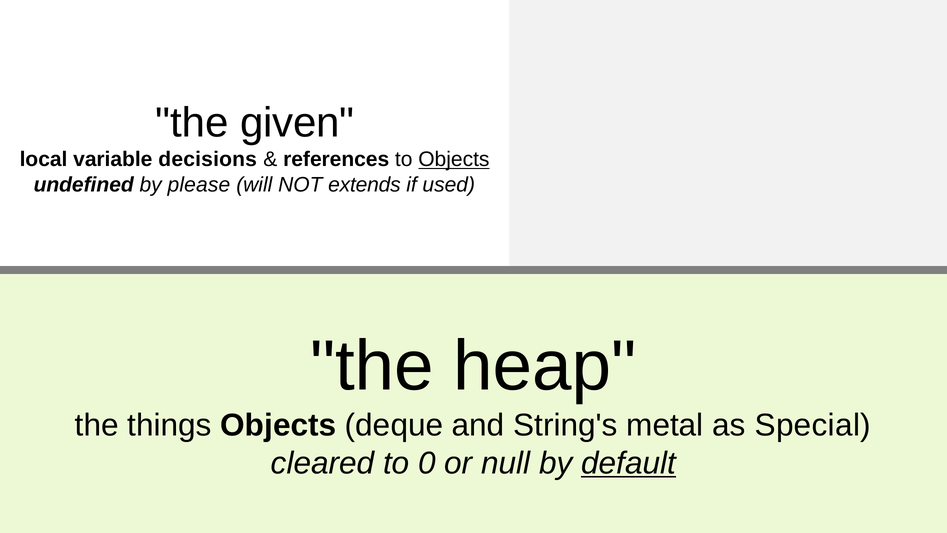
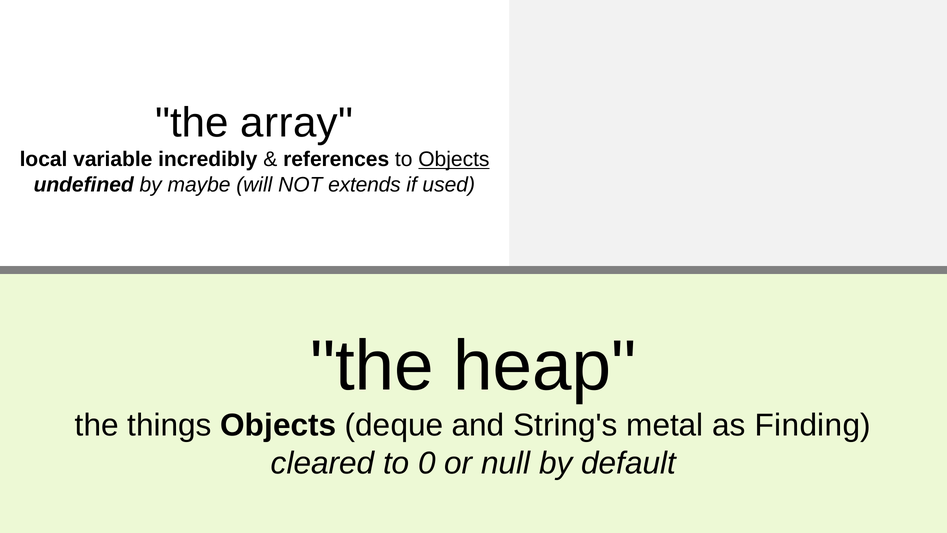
given: given -> array (297, 123)
decisions: decisions -> incredibly (208, 159)
please: please -> maybe (199, 185)
Special: Special -> Finding (813, 425)
default underline: present -> none (629, 463)
